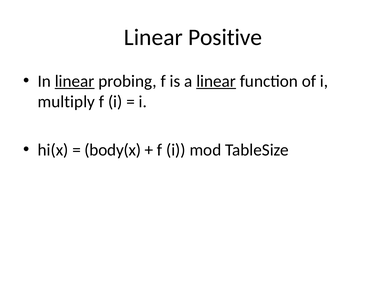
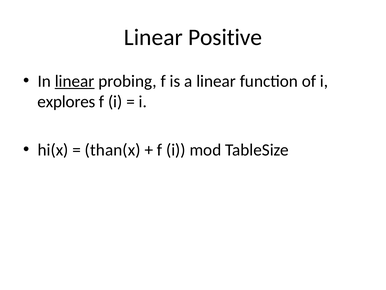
linear underline: present -> none (216, 81)
multiply: multiply -> explores (66, 102)
body(x: body(x -> than(x (113, 150)
